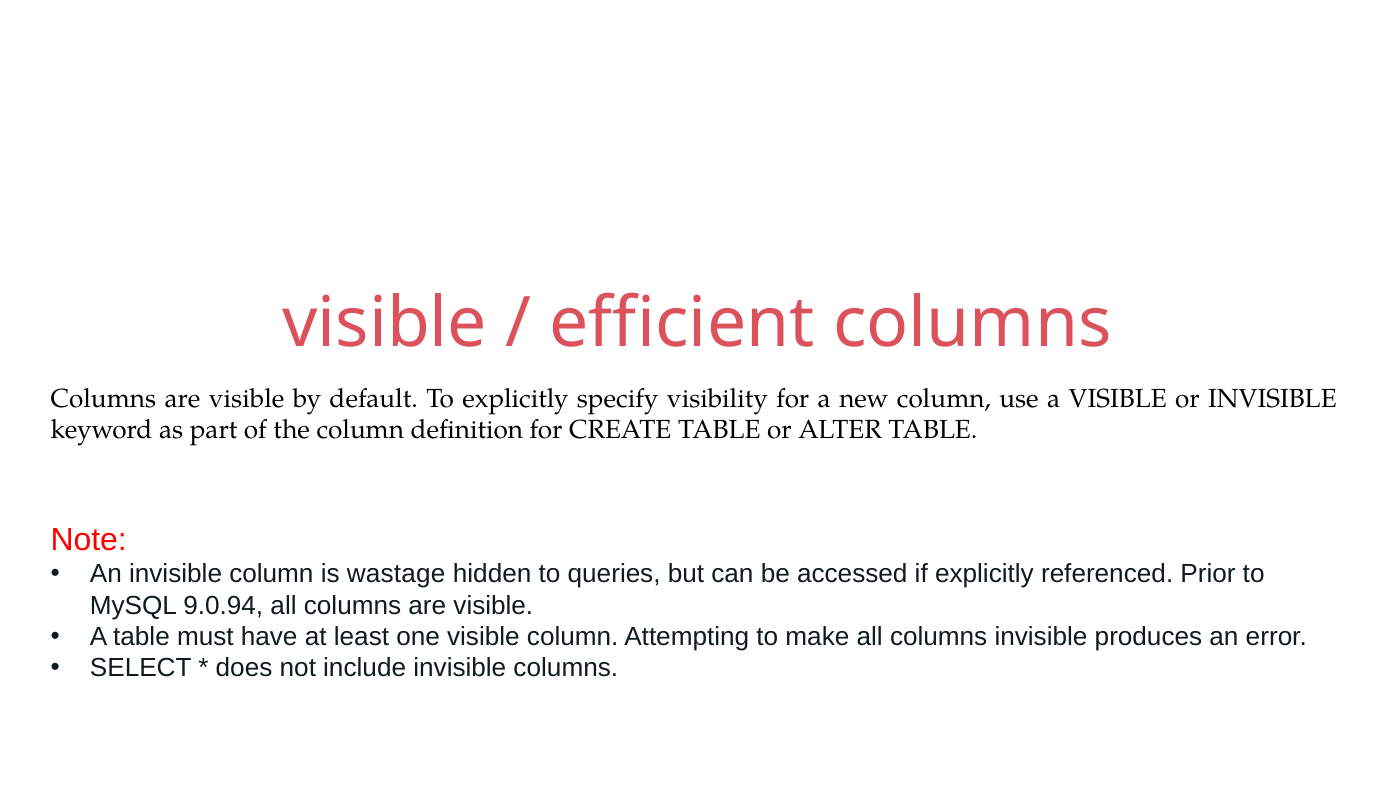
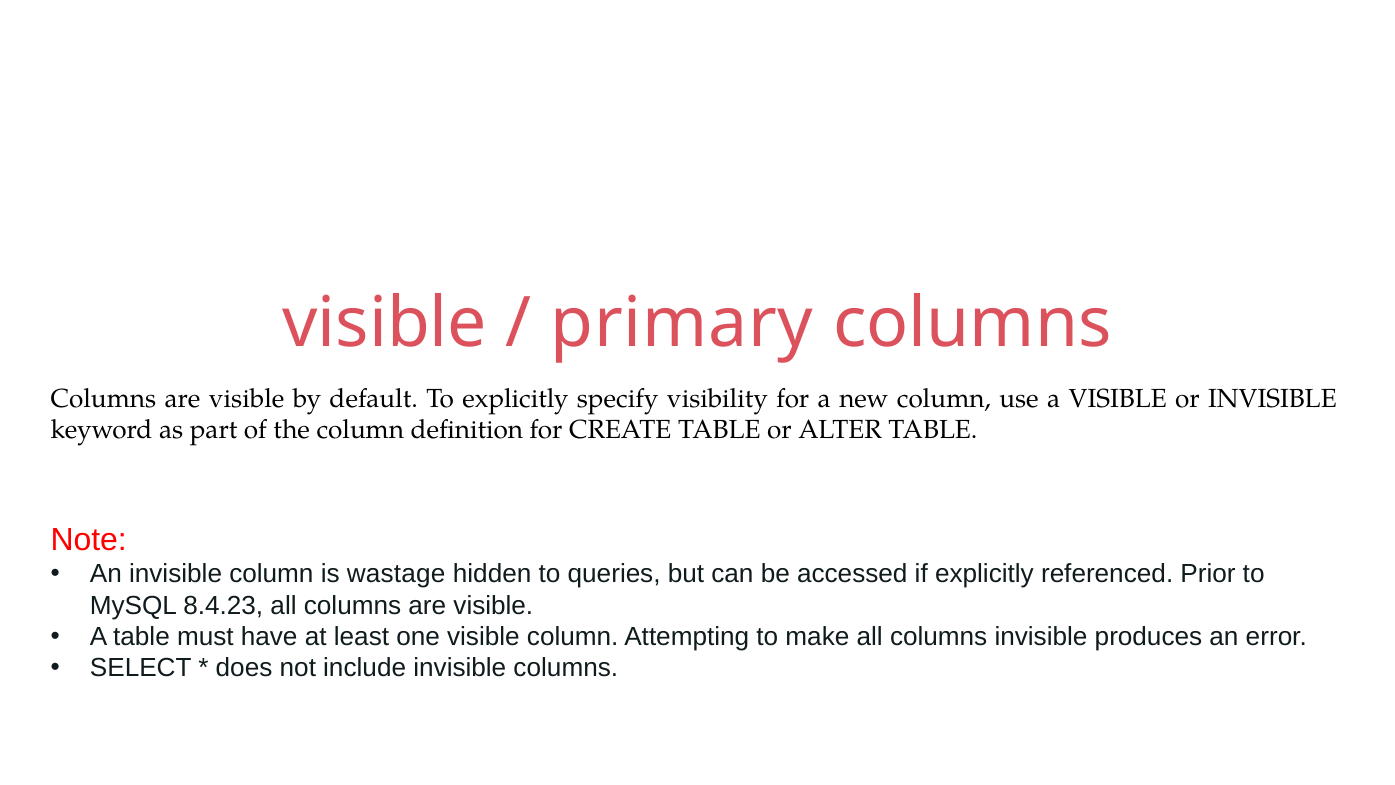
efficient: efficient -> primary (682, 323)
9.0.94: 9.0.94 -> 8.4.23 (223, 605)
